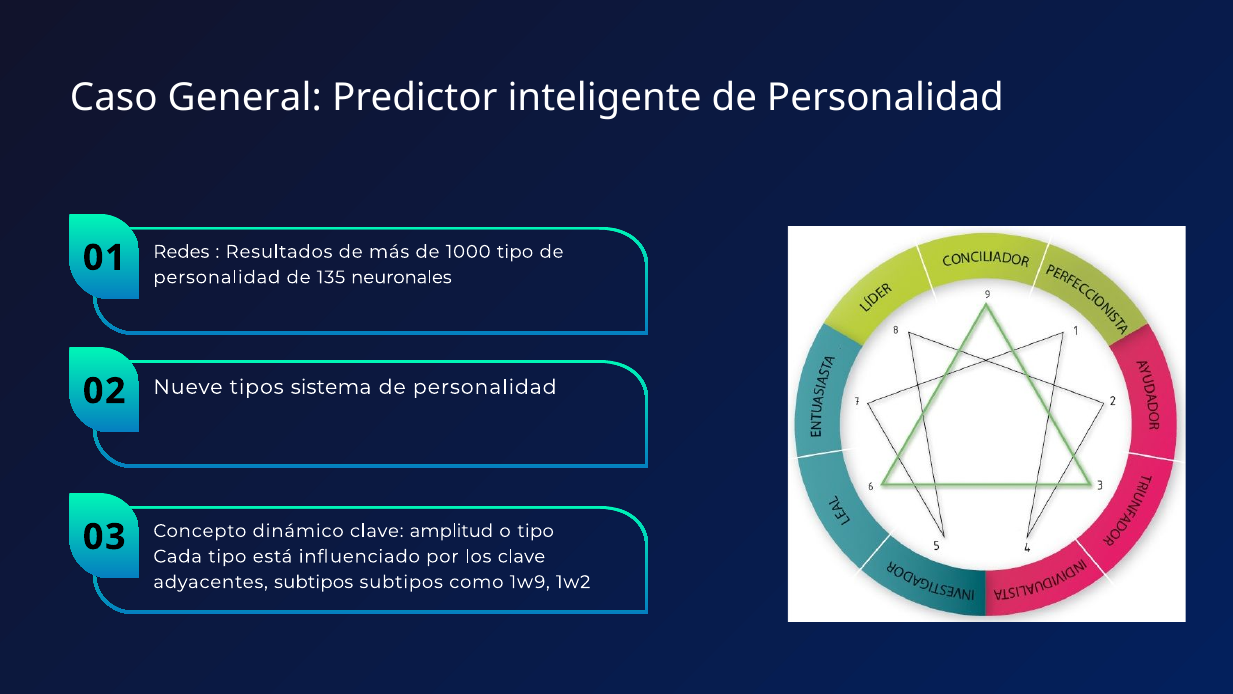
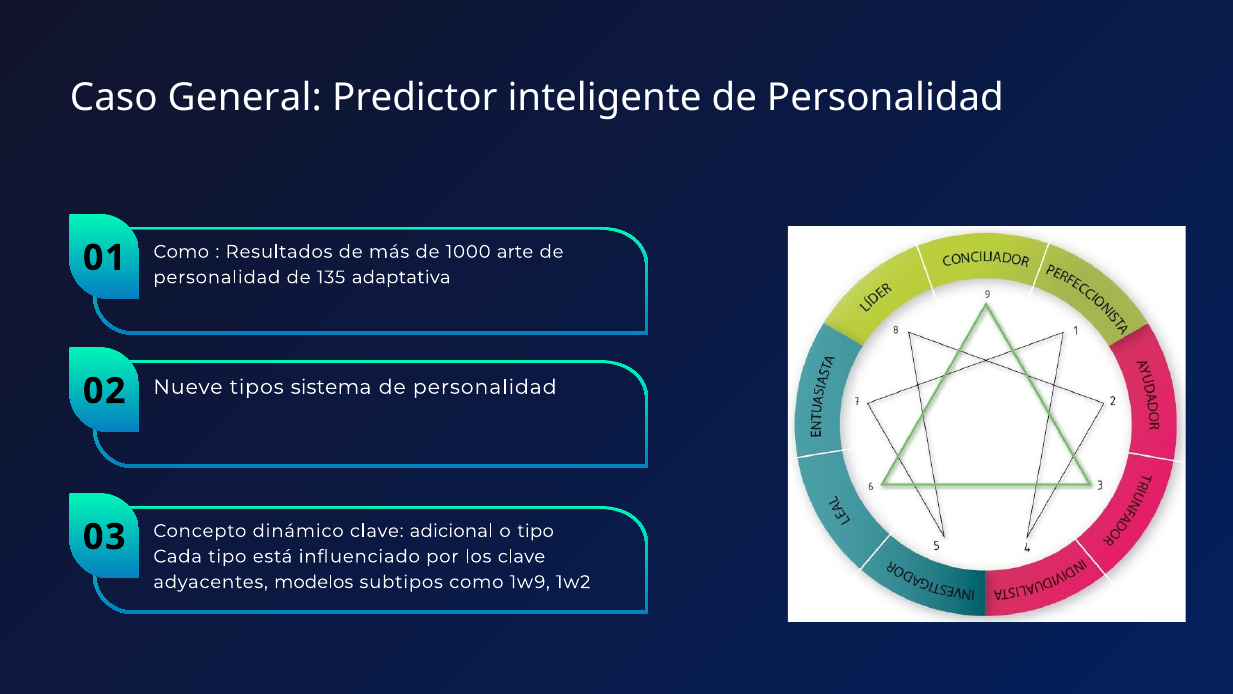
Redes: Redes -> Como (181, 252)
1000 tipo: tipo -> arte (515, 252)
neuronales: neuronales -> adaptativa (401, 277)
amplitud: amplitud -> adicional (451, 531)
adyacentes subtipos: subtipos -> modelos (314, 582)
